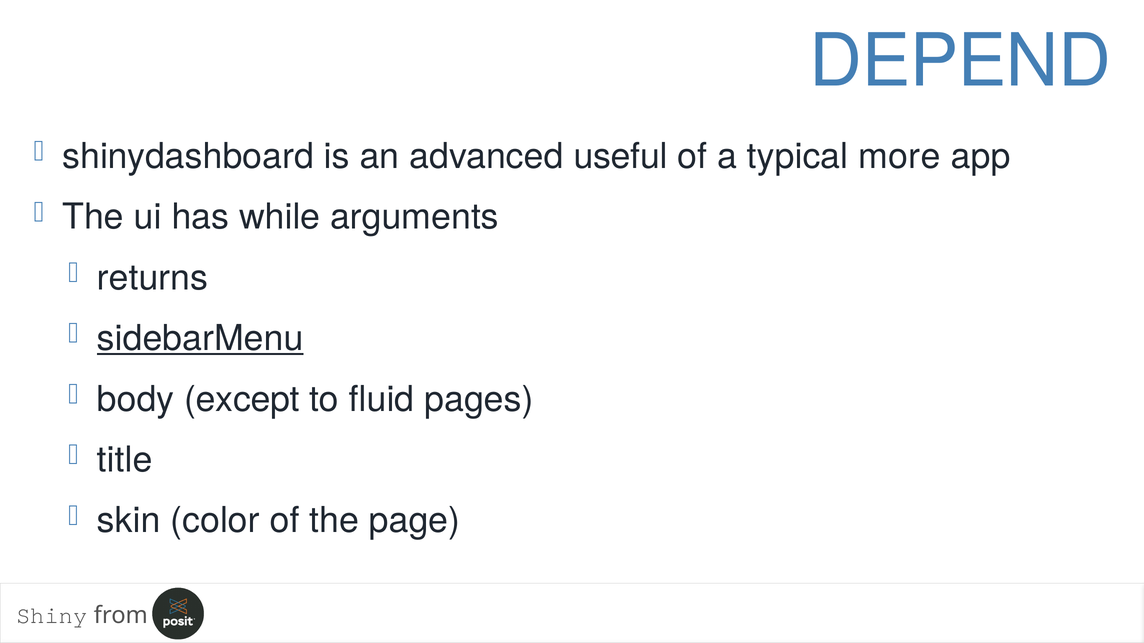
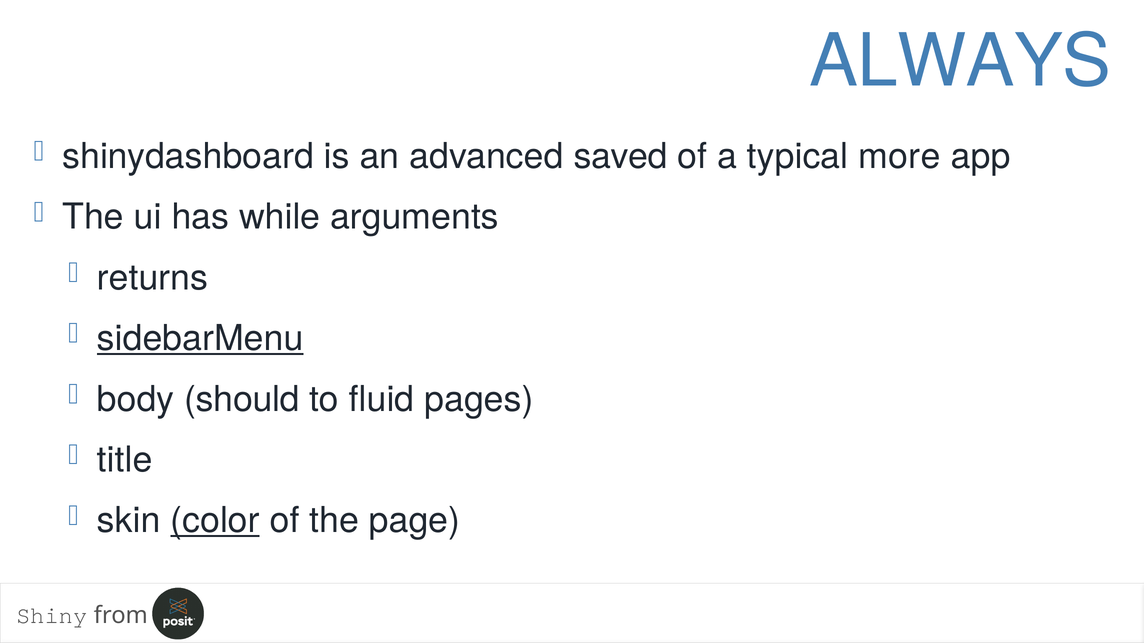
DEPEND: DEPEND -> ALWAYS (960, 62)
useful: useful -> saved (621, 156)
except: except -> should (242, 400)
color underline: none -> present (215, 521)
